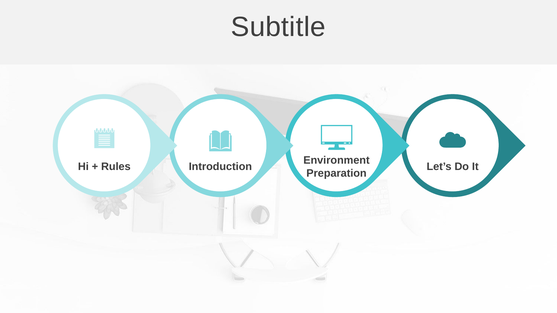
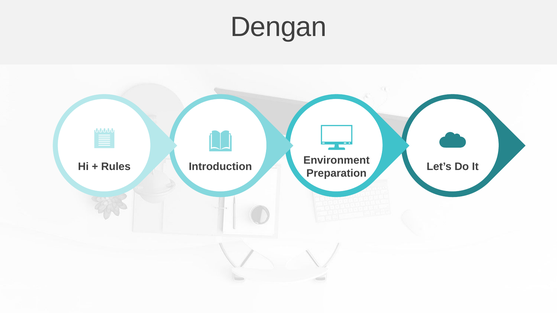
Subtitle: Subtitle -> Dengan (279, 27)
